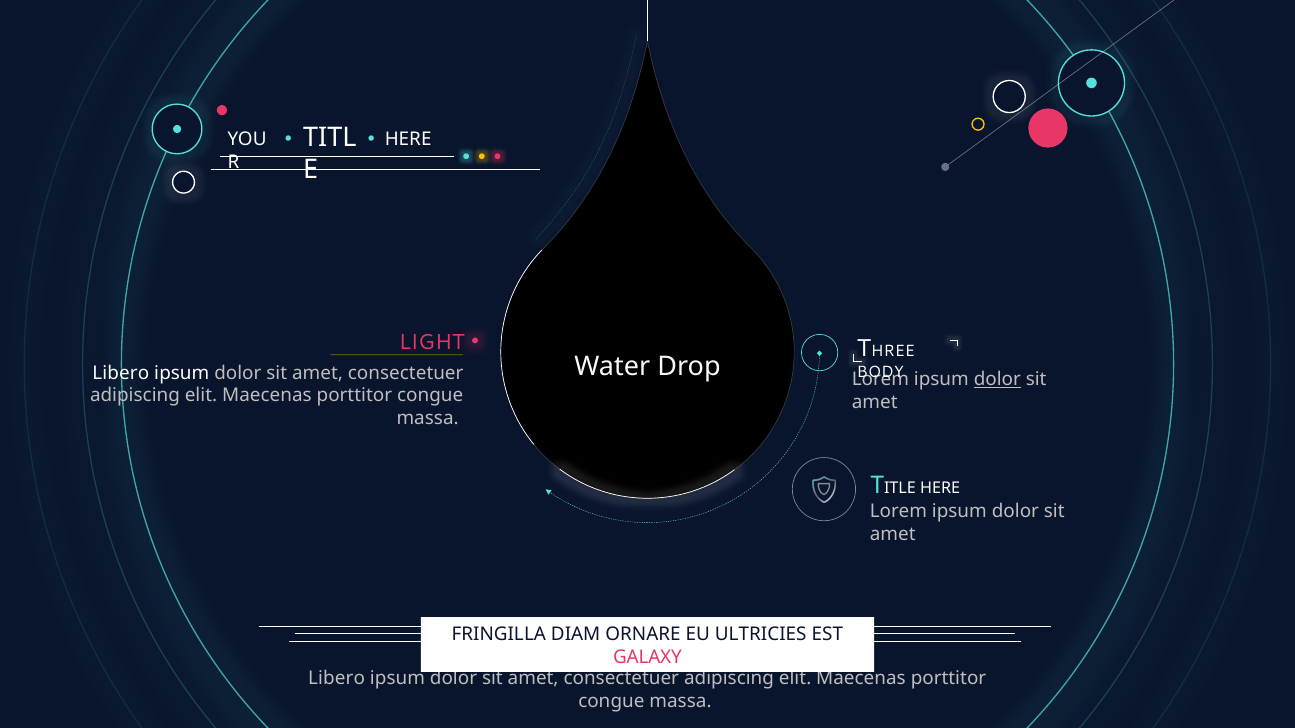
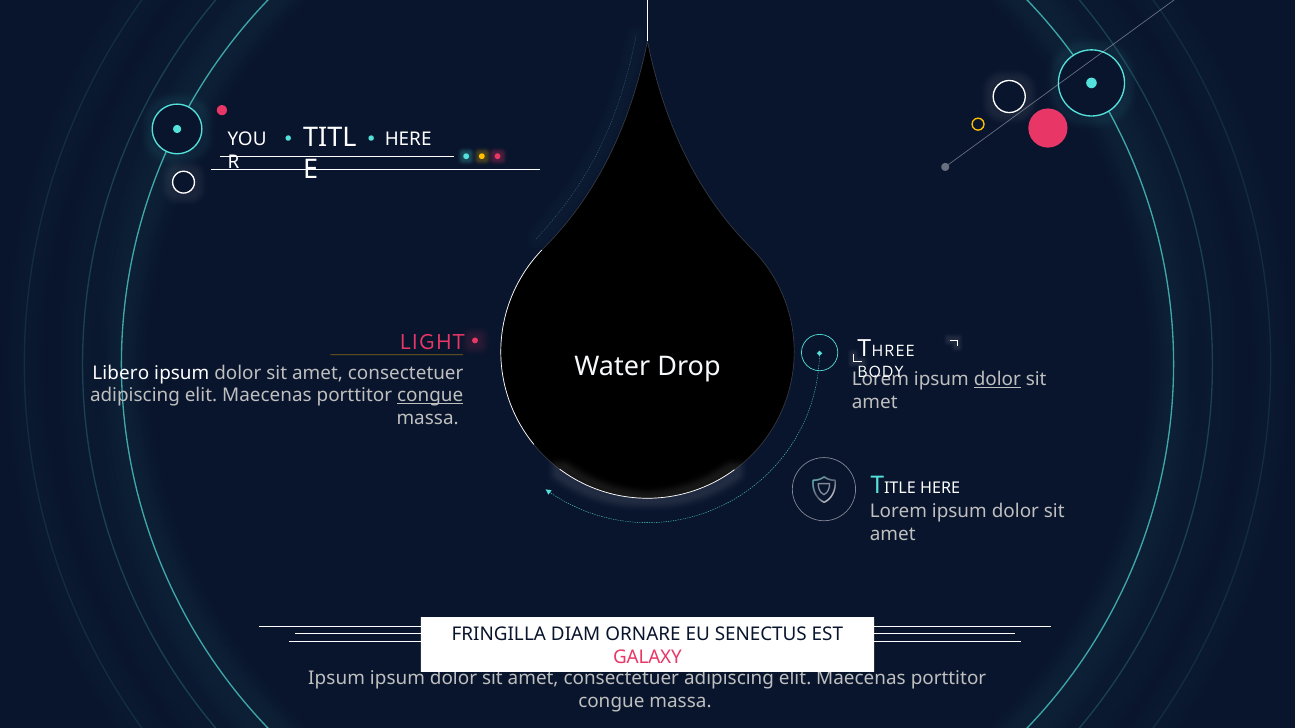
congue underline: none -> present (430, 396)
ULTRICIES: ULTRICIES -> SENECTUS (761, 635)
Libero: Libero -> Ipsum (336, 679)
